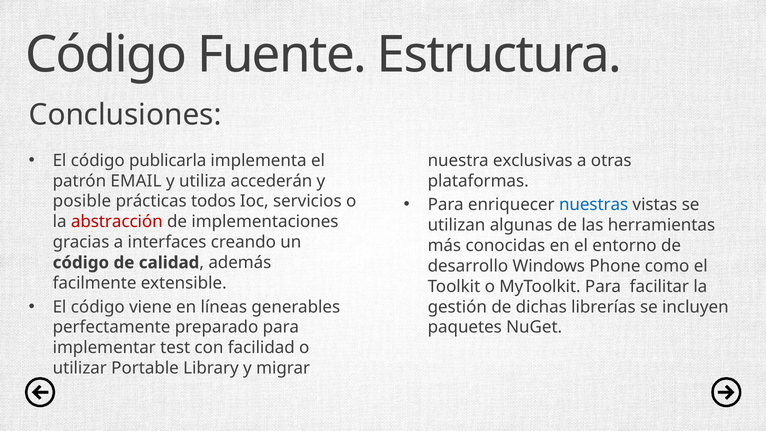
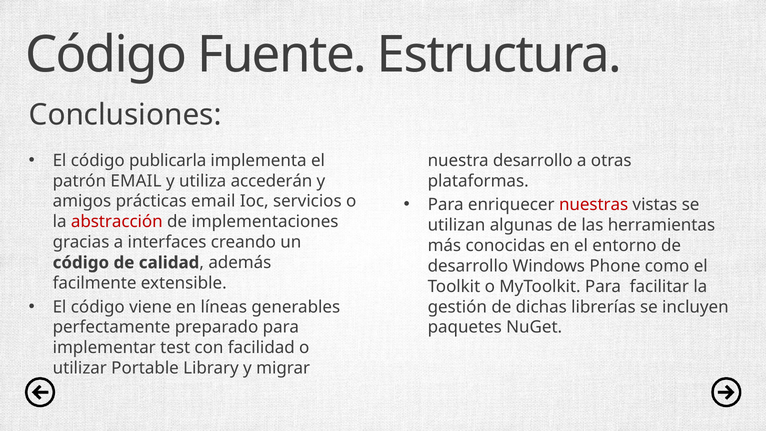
nuestra exclusivas: exclusivas -> desarrollo (533, 160)
nuestras colour: blue -> red (594, 205)
posible: posible -> amigos (82, 201)
prácticas todos: todos -> email (213, 201)
